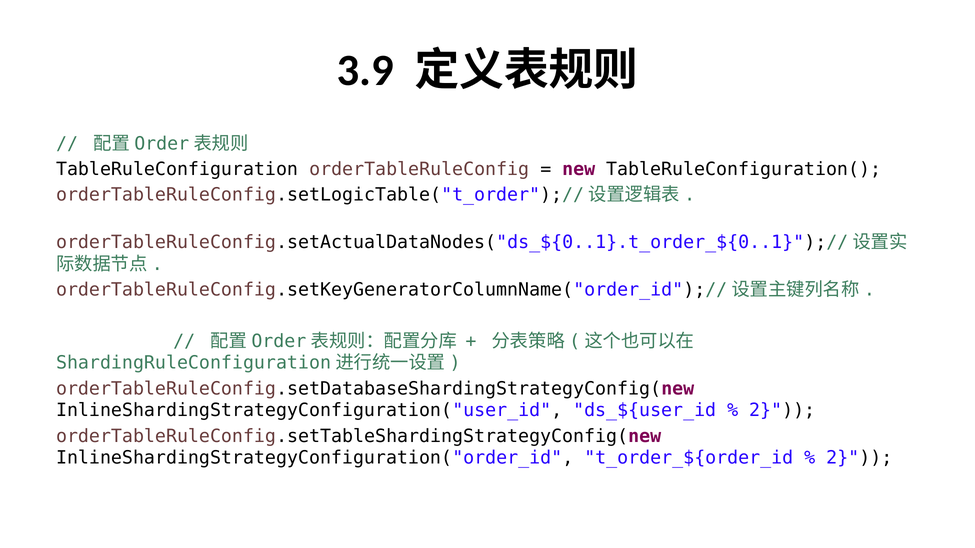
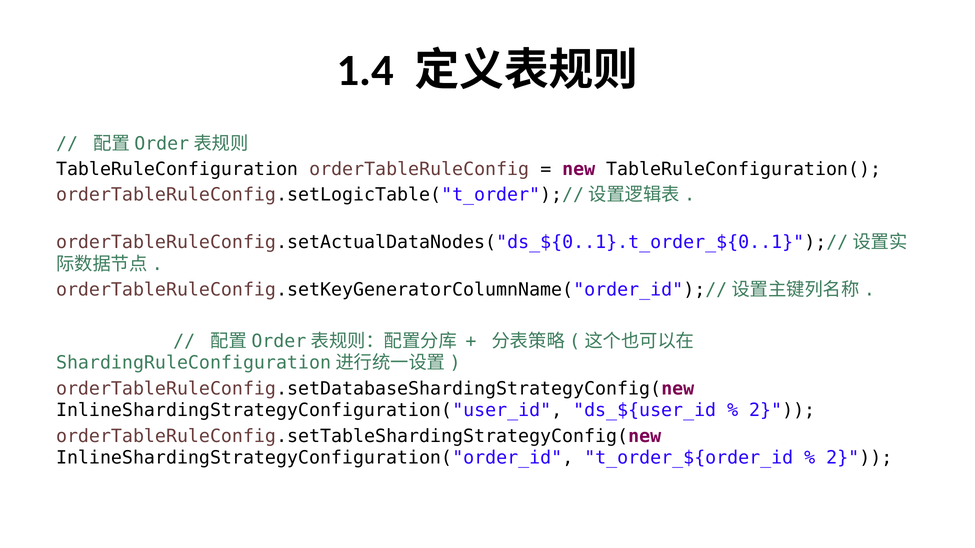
3.9: 3.9 -> 1.4 (365, 71)
